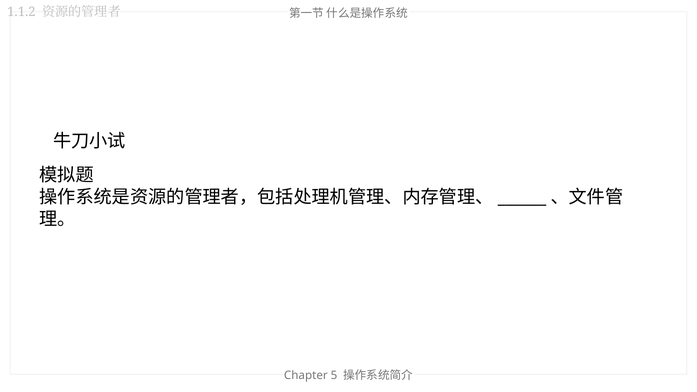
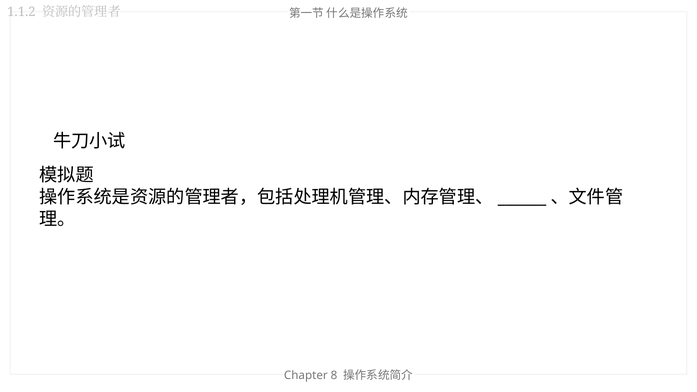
5: 5 -> 8 (334, 375)
